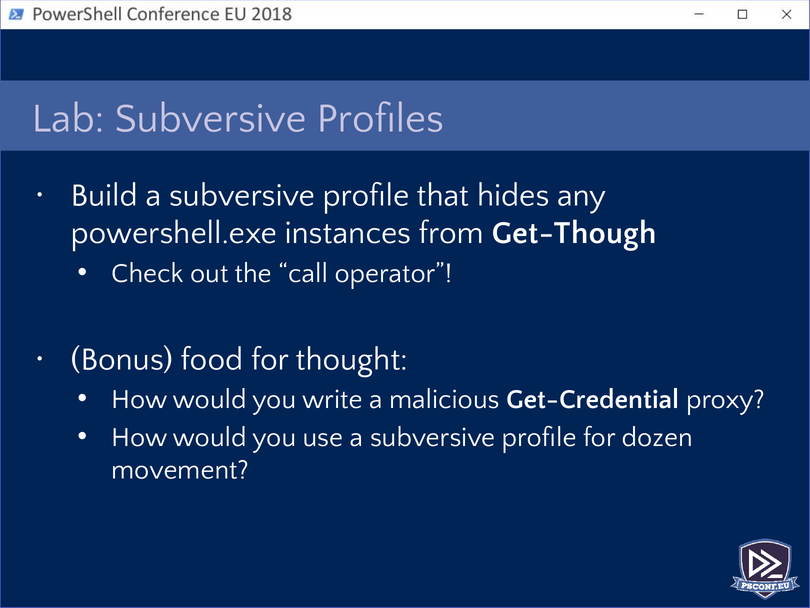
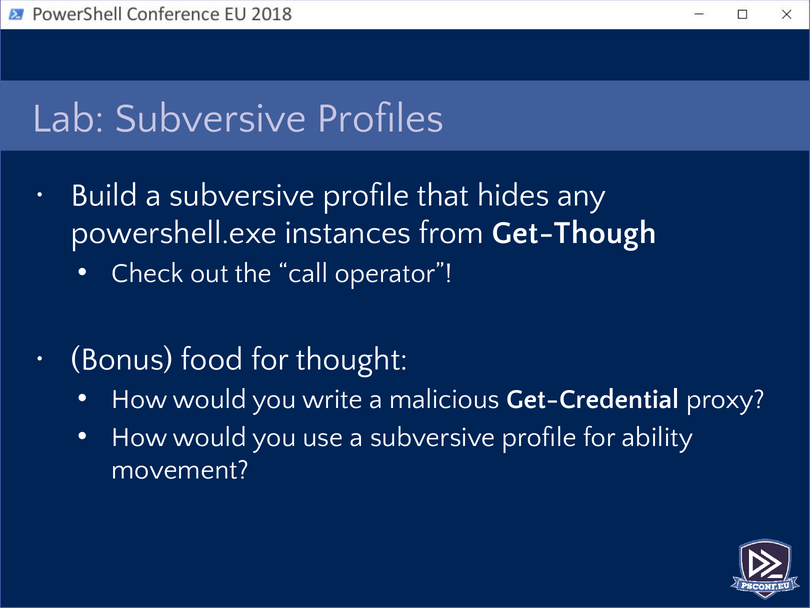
dozen: dozen -> ability (657, 437)
